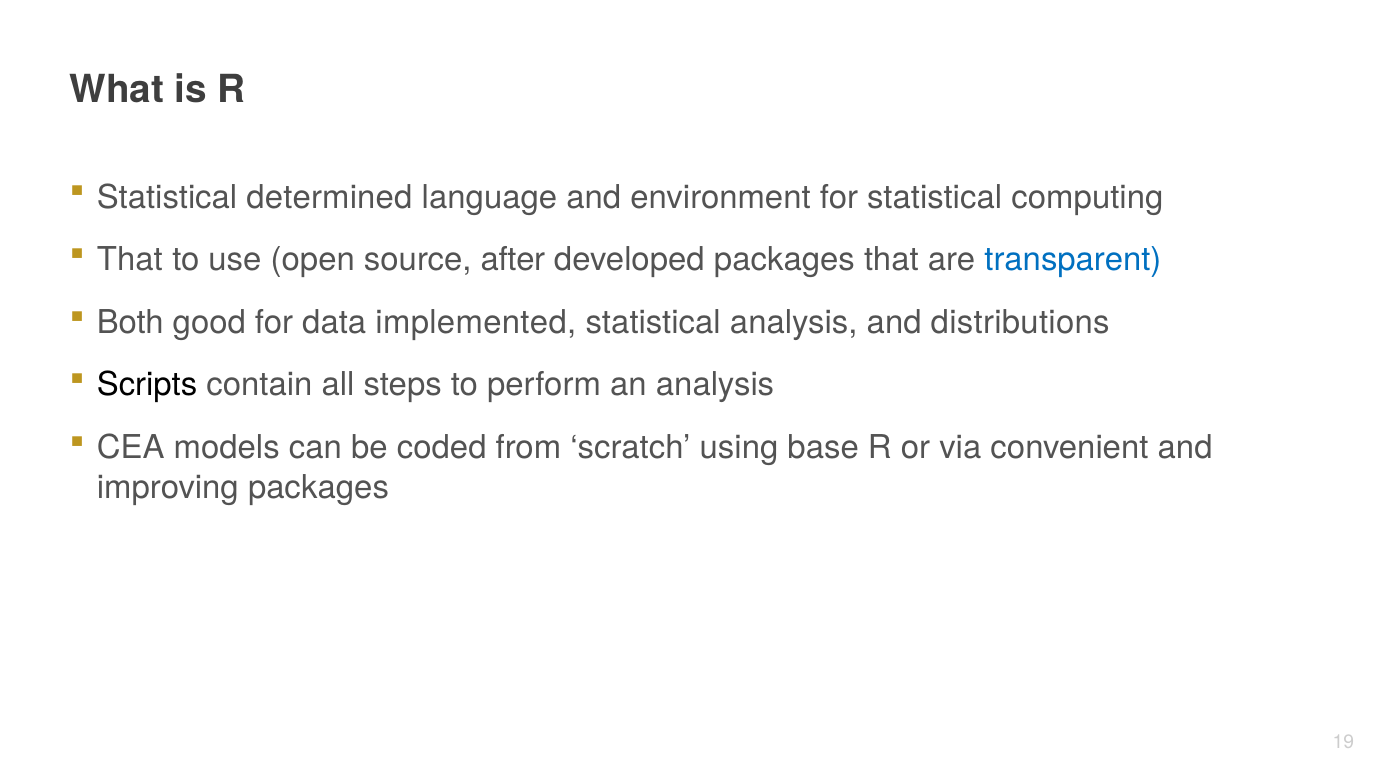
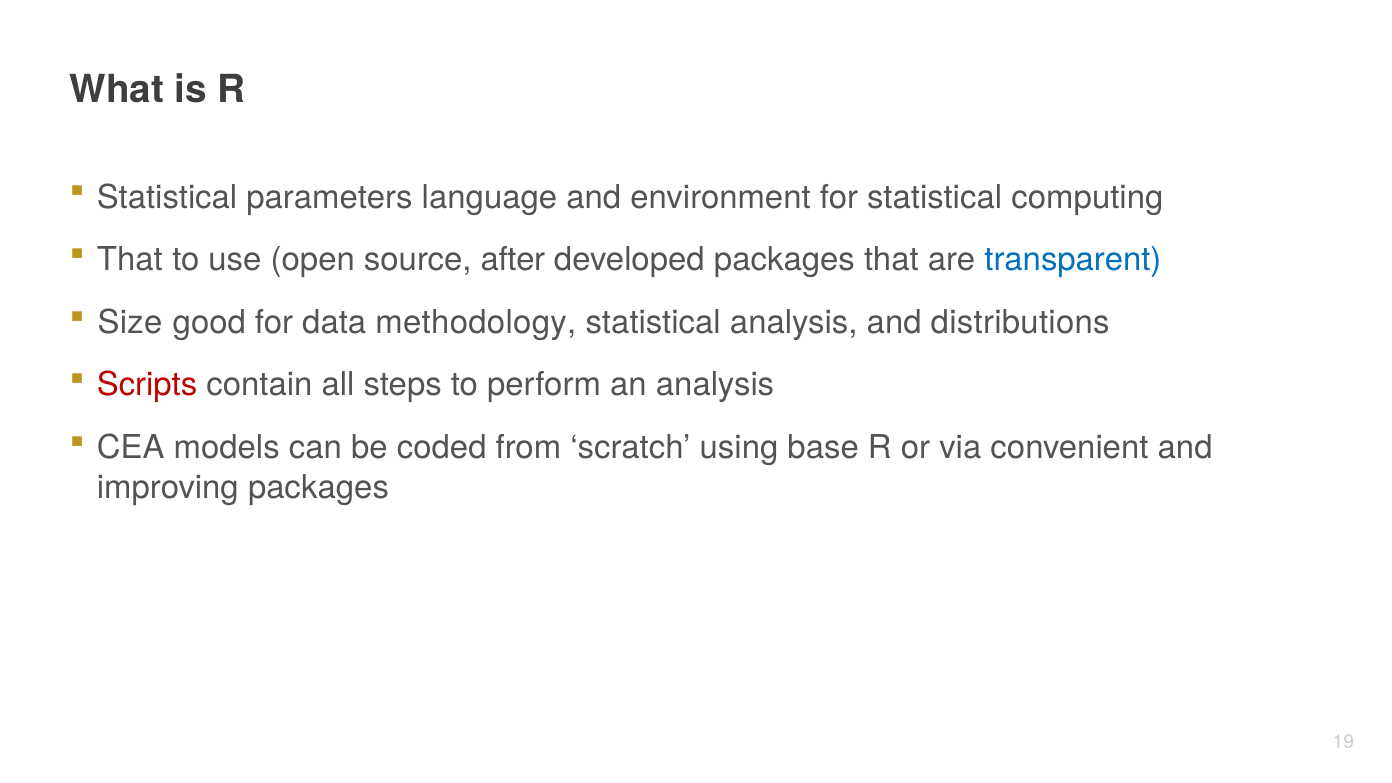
determined: determined -> parameters (330, 197)
Both: Both -> Size (130, 323)
implemented: implemented -> methodology (476, 323)
Scripts colour: black -> red (147, 385)
